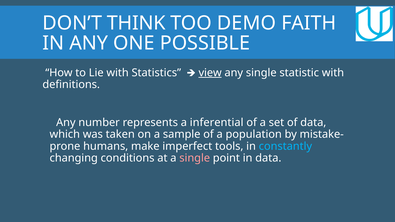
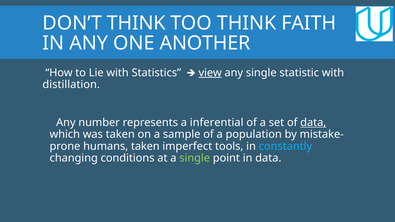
TOO DEMO: DEMO -> THINK (247, 23)
POSSIBLE: POSSIBLE -> ANOTHER (205, 43)
definitions: definitions -> distillation (71, 85)
data underline: none -> present (313, 123)
humans make: make -> taken (145, 146)
single colour: pink -> light green (195, 158)
